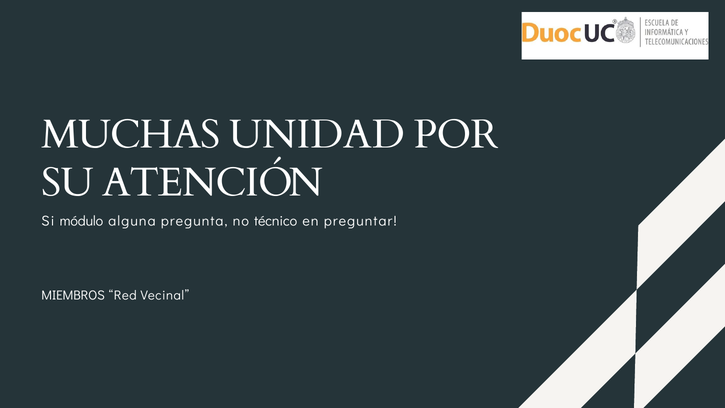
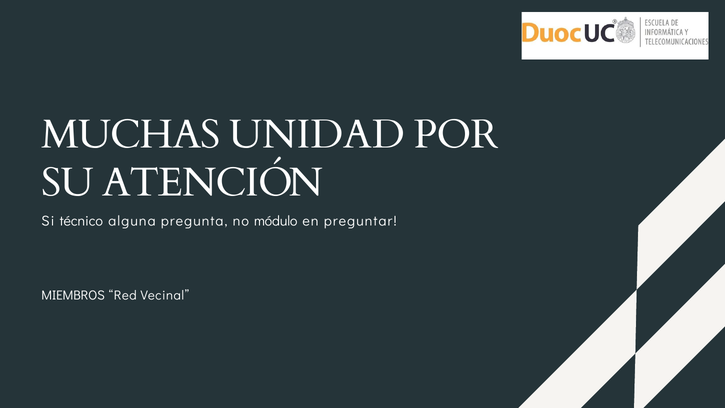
módulo: módulo -> técnico (81, 221)
técnico: técnico -> módulo (276, 221)
